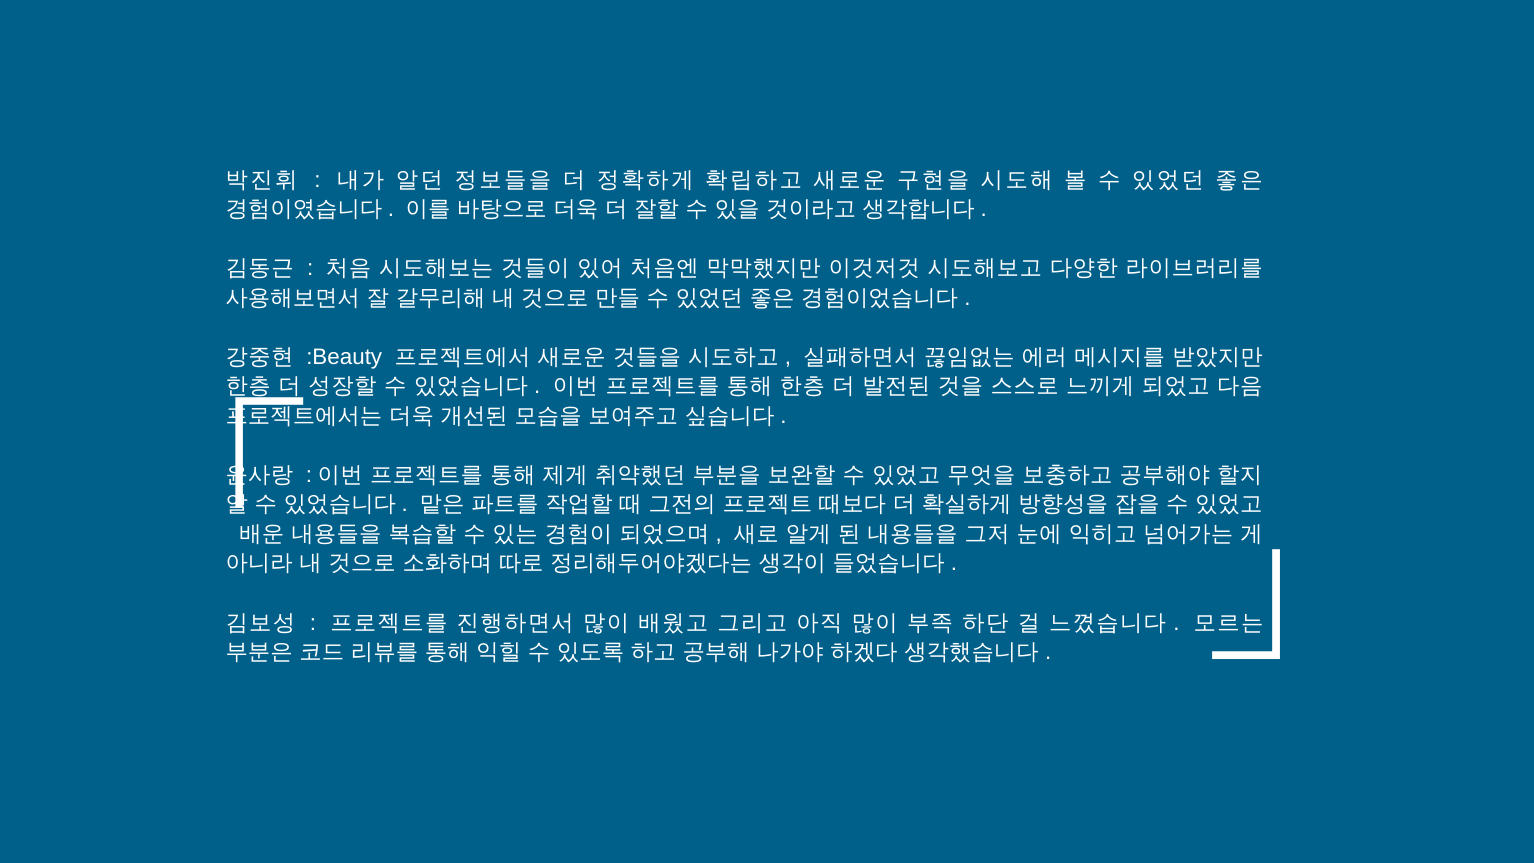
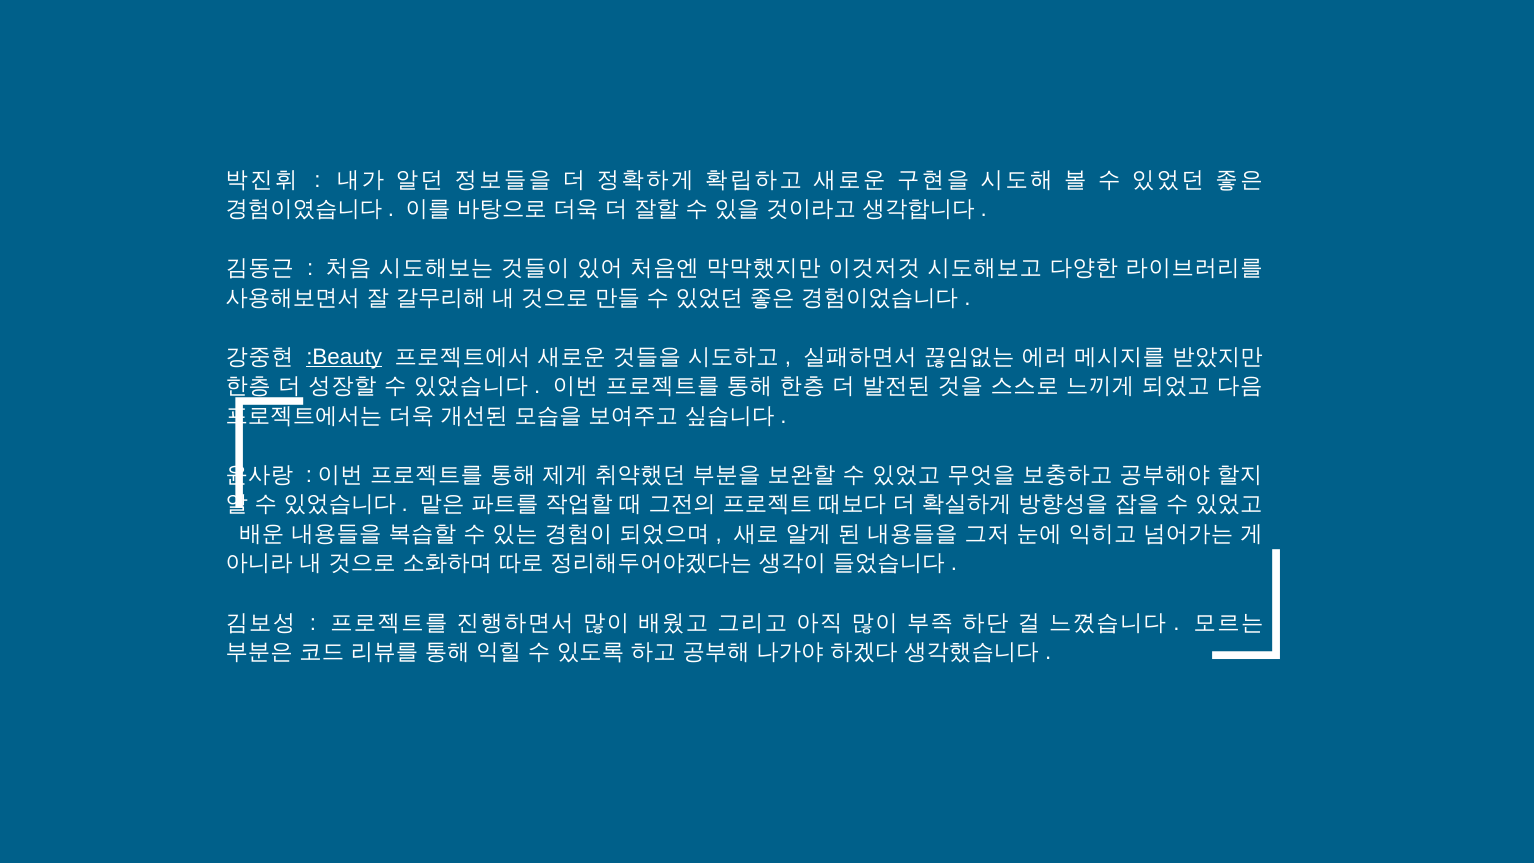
:Beauty underline: none -> present (344, 357)
